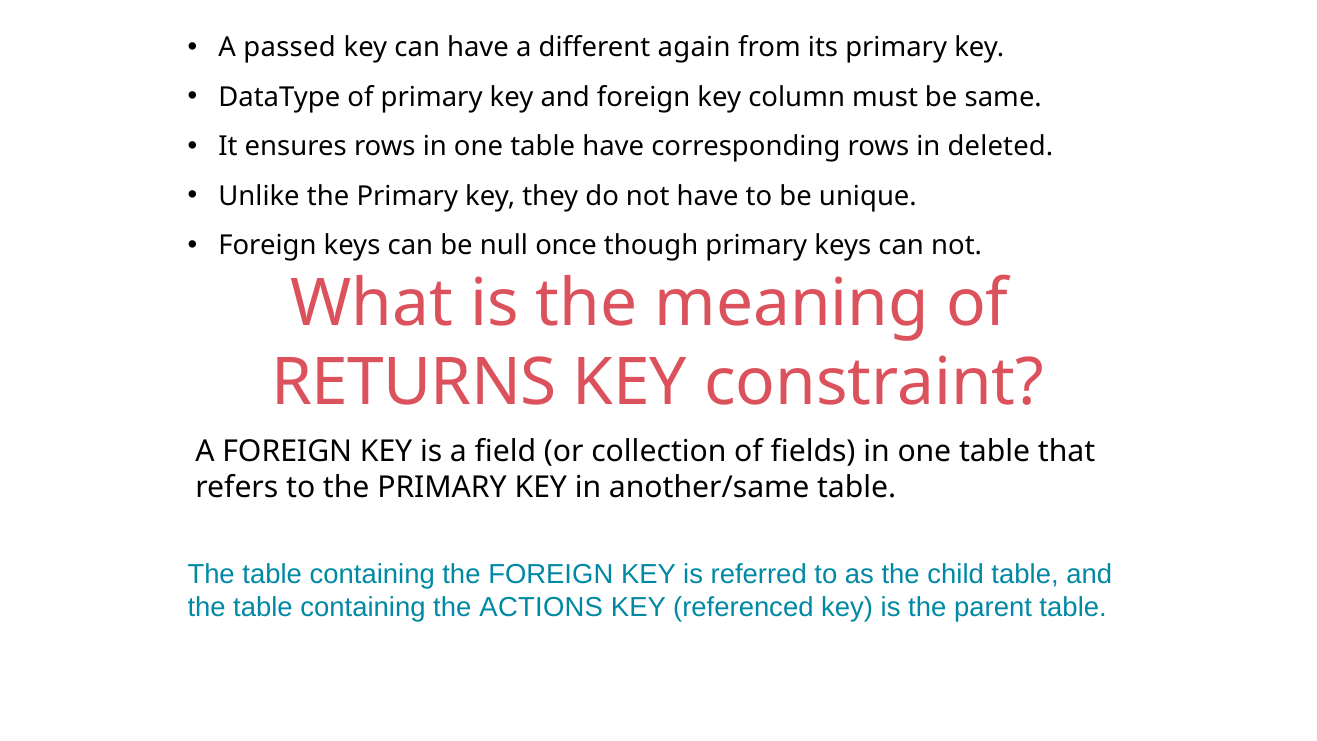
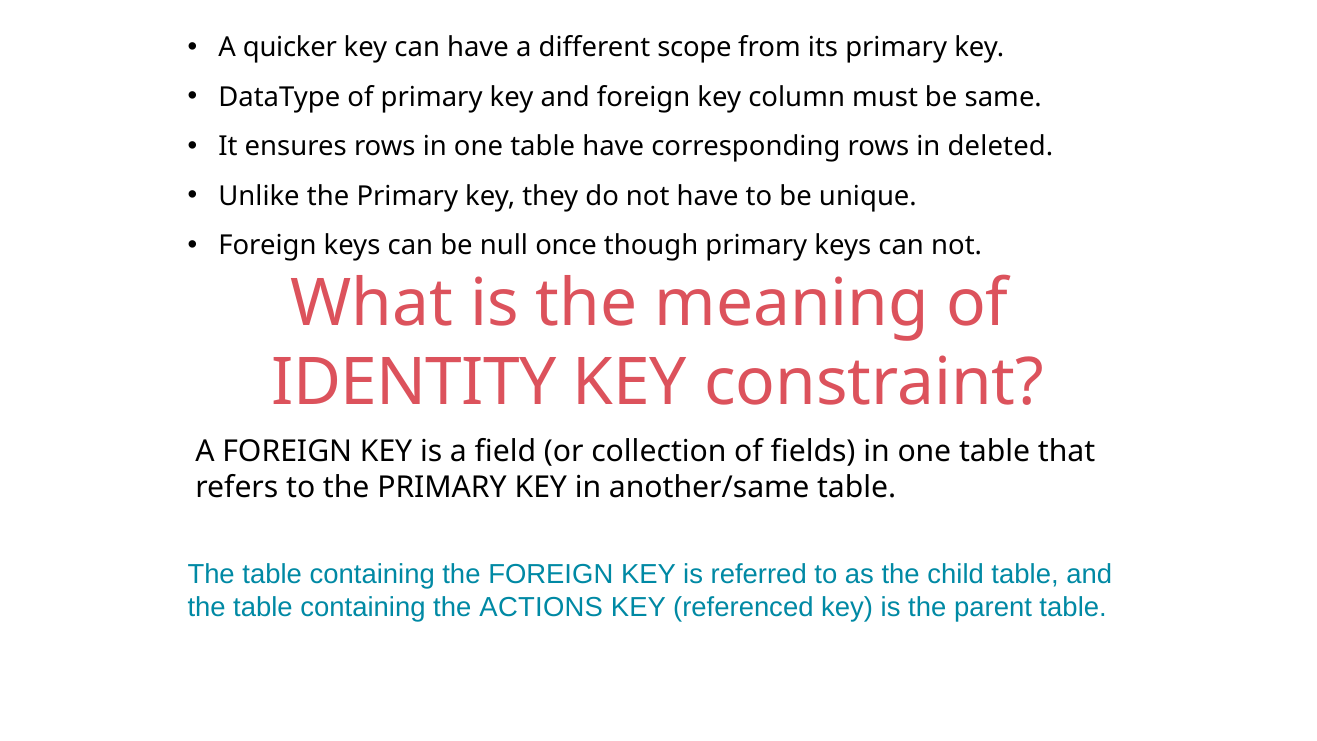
passed: passed -> quicker (290, 48)
again: again -> scope (694, 48)
RETURNS: RETURNS -> IDENTITY (414, 383)
